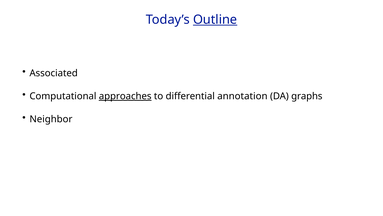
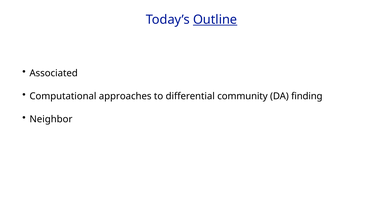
approaches underline: present -> none (125, 96)
annotation: annotation -> community (242, 96)
graphs: graphs -> finding (307, 96)
